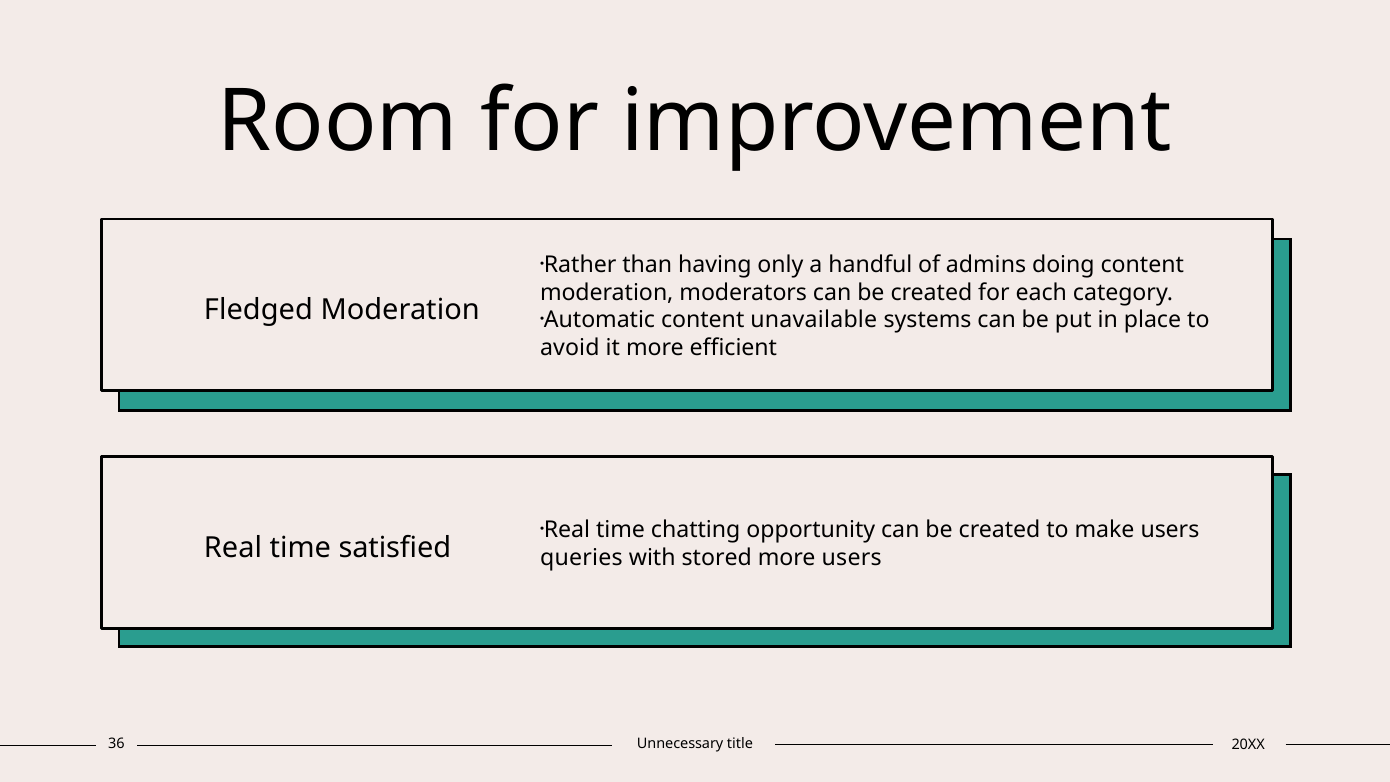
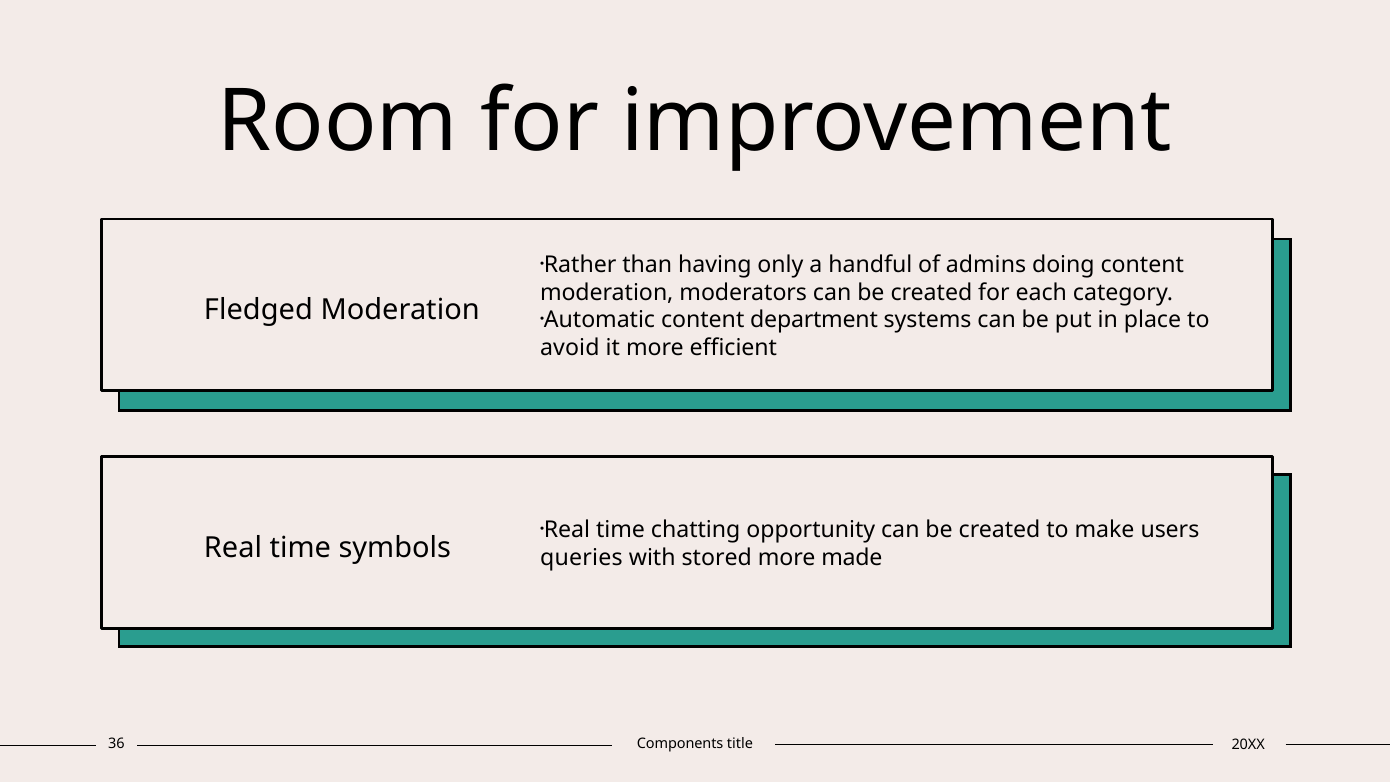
unavailable: unavailable -> department (814, 320)
satisfied: satisfied -> symbols (395, 548)
more users: users -> made (852, 558)
Unnecessary: Unnecessary -> Components (680, 744)
